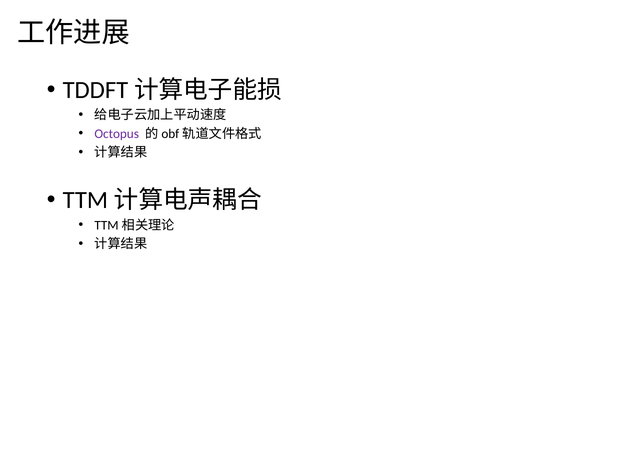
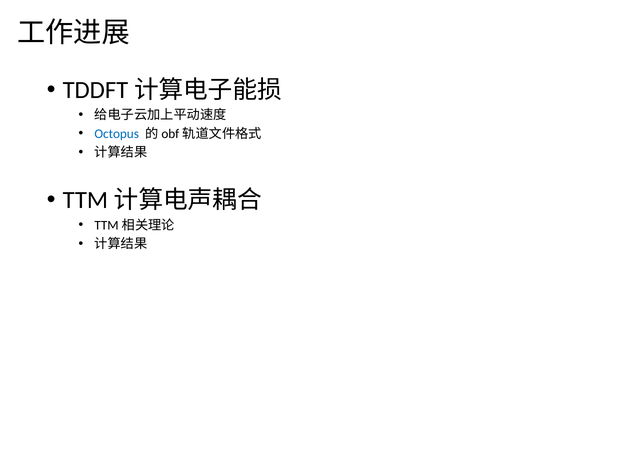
Octopus colour: purple -> blue (117, 133)
